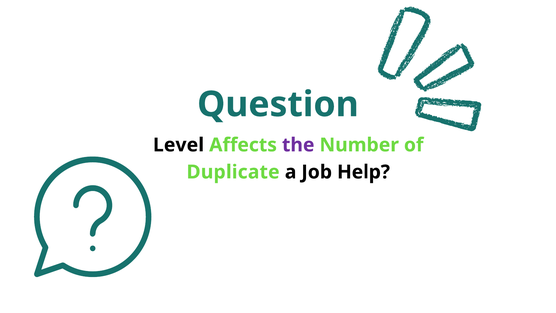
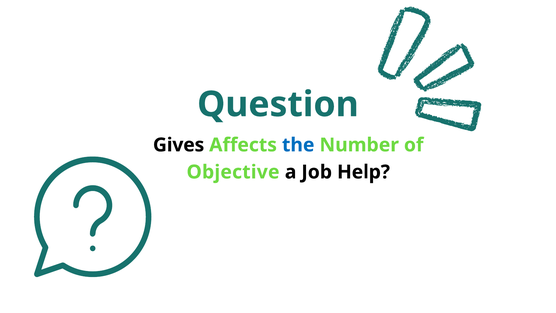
Level: Level -> Gives (179, 145)
the colour: purple -> blue (298, 145)
Duplicate: Duplicate -> Objective (233, 172)
